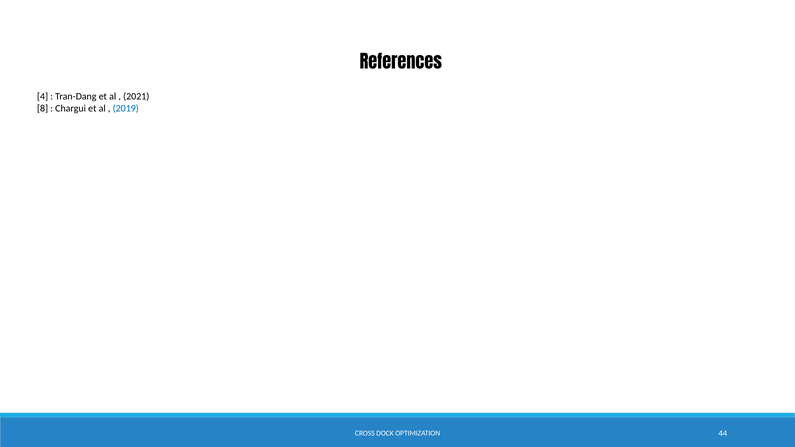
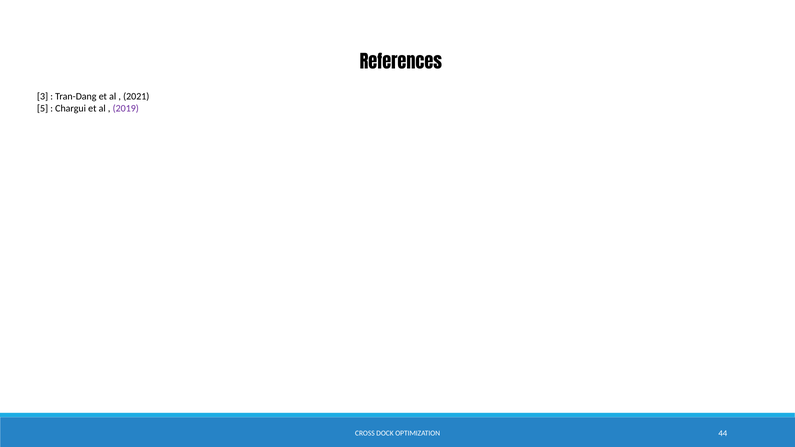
4: 4 -> 3 (43, 96)
8: 8 -> 5 (43, 108)
2019 colour: blue -> purple (126, 108)
